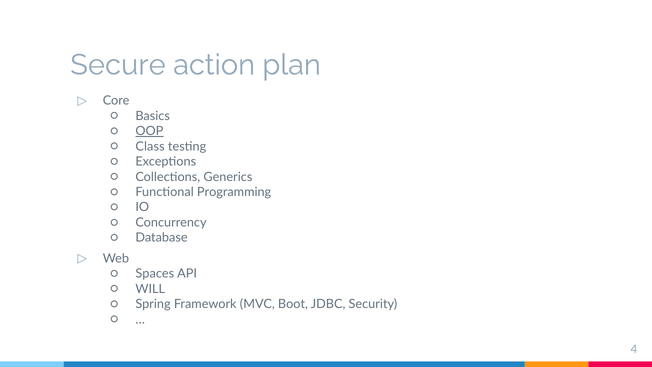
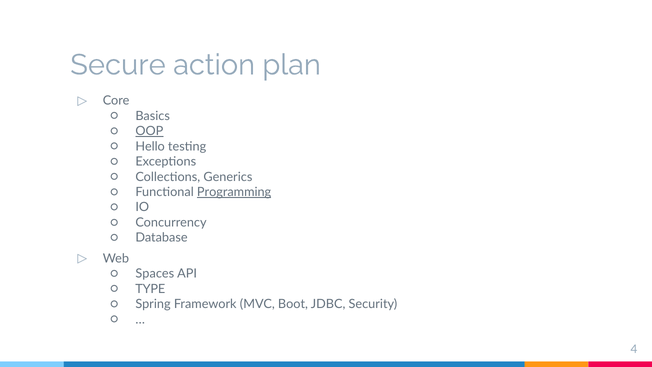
Class: Class -> Hello (150, 146)
Programming underline: none -> present (234, 192)
WILL: WILL -> TYPE (150, 289)
